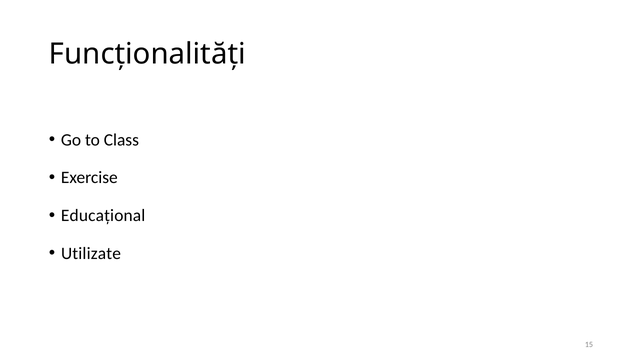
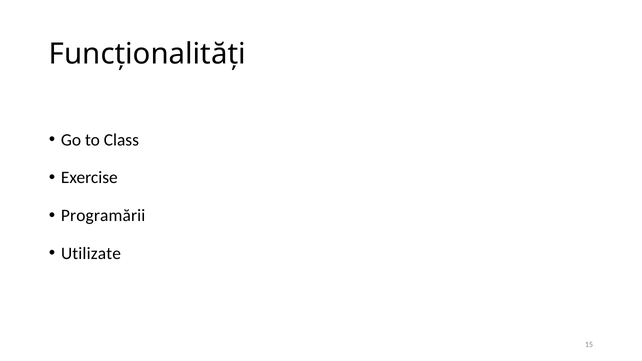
Educațional: Educațional -> Programării (103, 216)
